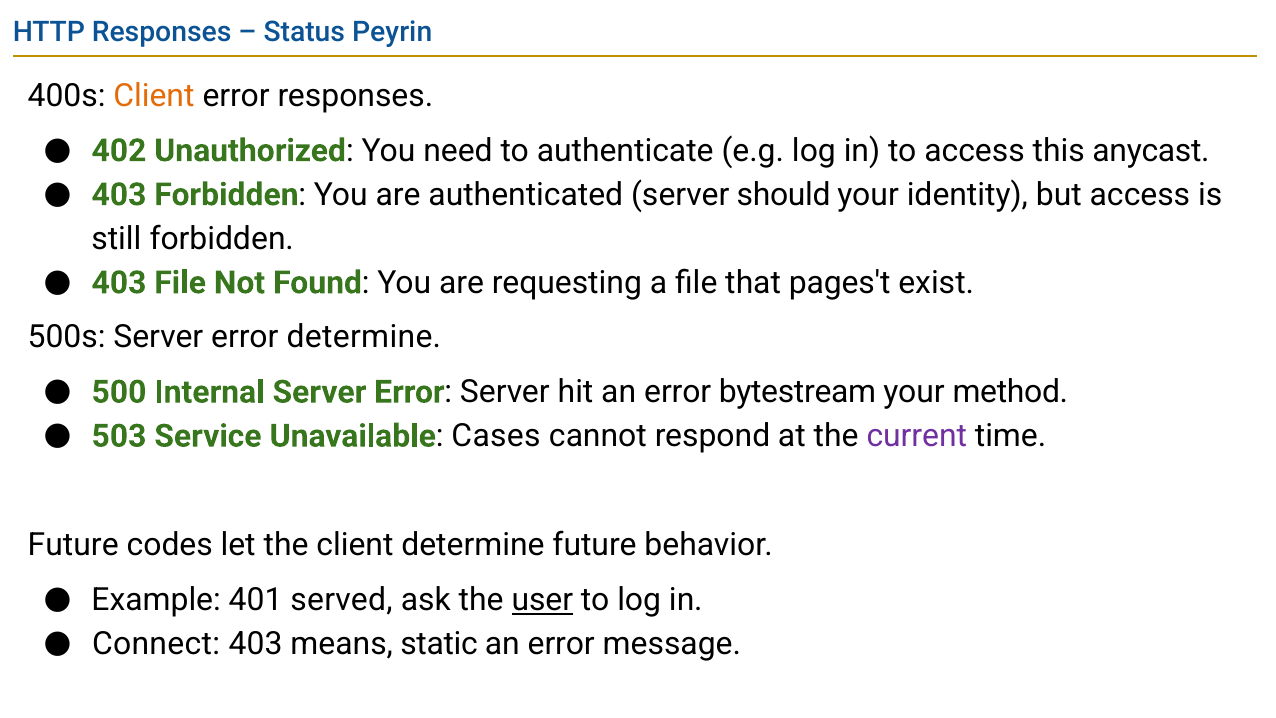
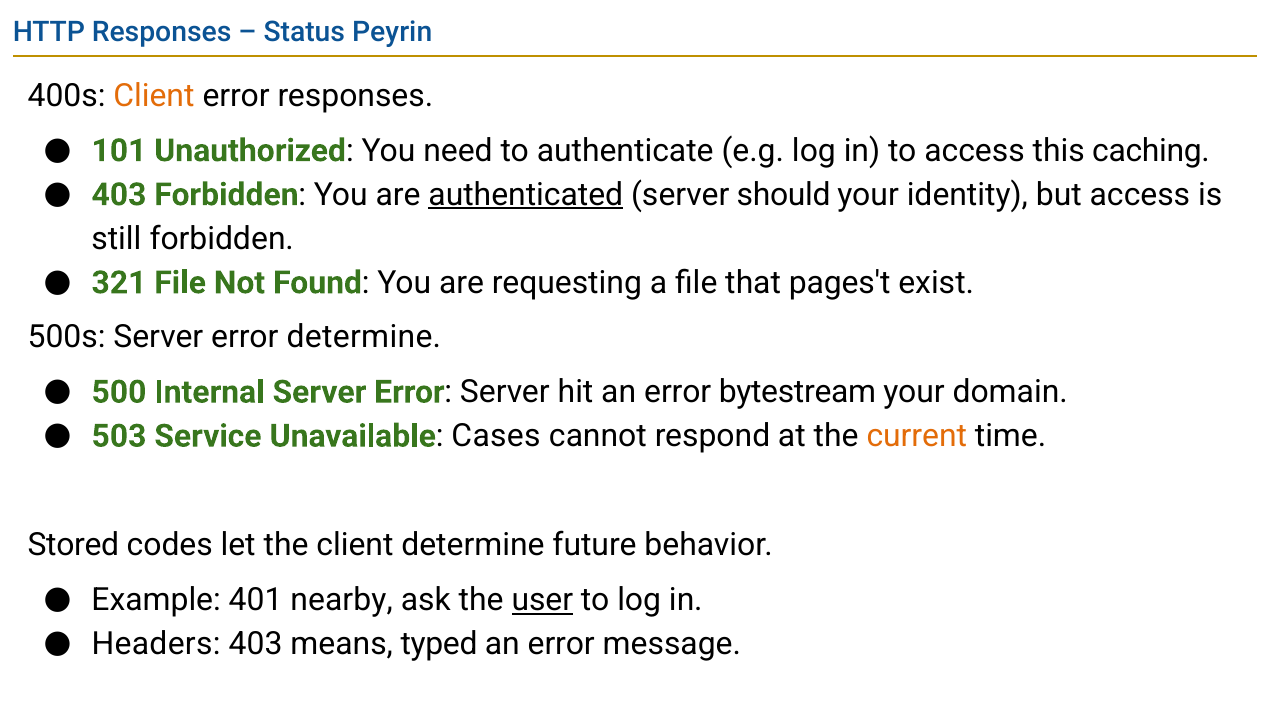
402: 402 -> 101 (119, 151)
anycast: anycast -> caching (1151, 151)
authenticated underline: none -> present (526, 195)
403: 403 -> 321 (119, 283)
method: method -> domain (1010, 392)
current colour: purple -> orange (917, 436)
Future: Future -> Stored (73, 545)
served: served -> nearby (342, 600)
Connect: Connect -> Headers (156, 644)
static: static -> typed (439, 644)
